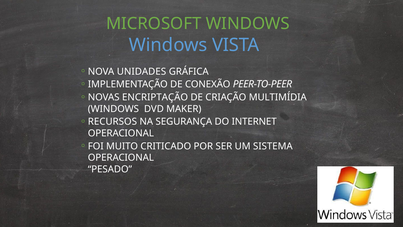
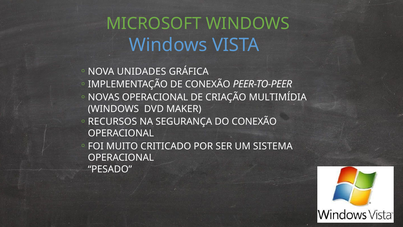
NOVAS ENCRIPTAÇÃO: ENCRIPTAÇÃO -> OPERACIONAL (155, 97)
DO INTERNET: INTERNET -> CONEXÃO (254, 122)
